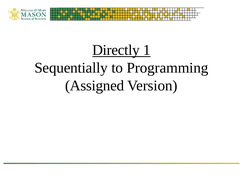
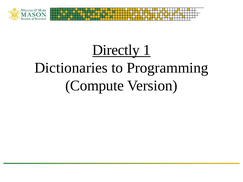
Sequentially: Sequentially -> Dictionaries (71, 68)
Assigned: Assigned -> Compute (95, 86)
